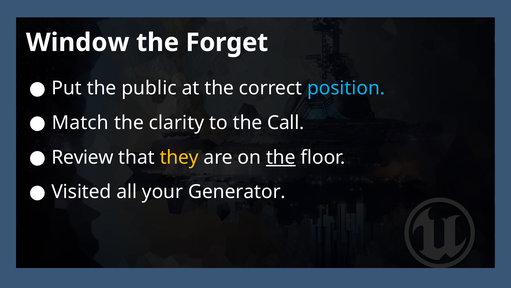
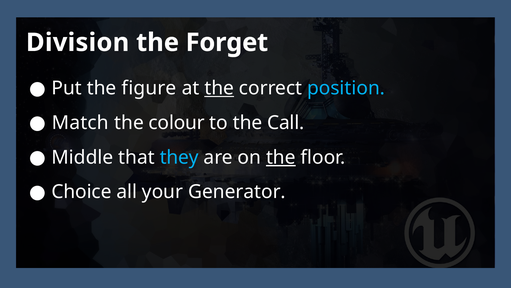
Window: Window -> Division (78, 42)
public: public -> figure (149, 88)
the underline: none -> present (219, 88)
clarity: clarity -> colour (177, 123)
Review: Review -> Middle (82, 157)
they colour: yellow -> light blue (179, 157)
Visited: Visited -> Choice (81, 192)
